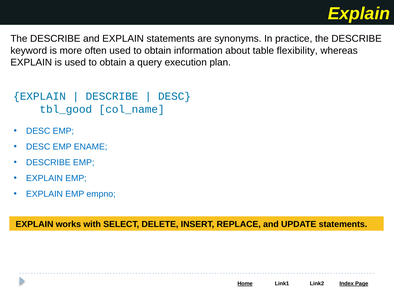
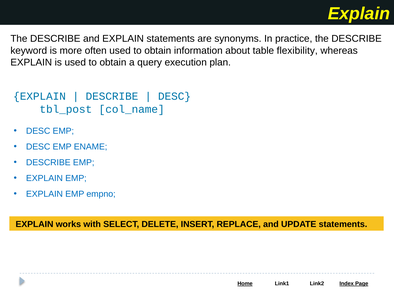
tbl_good: tbl_good -> tbl_post (66, 109)
